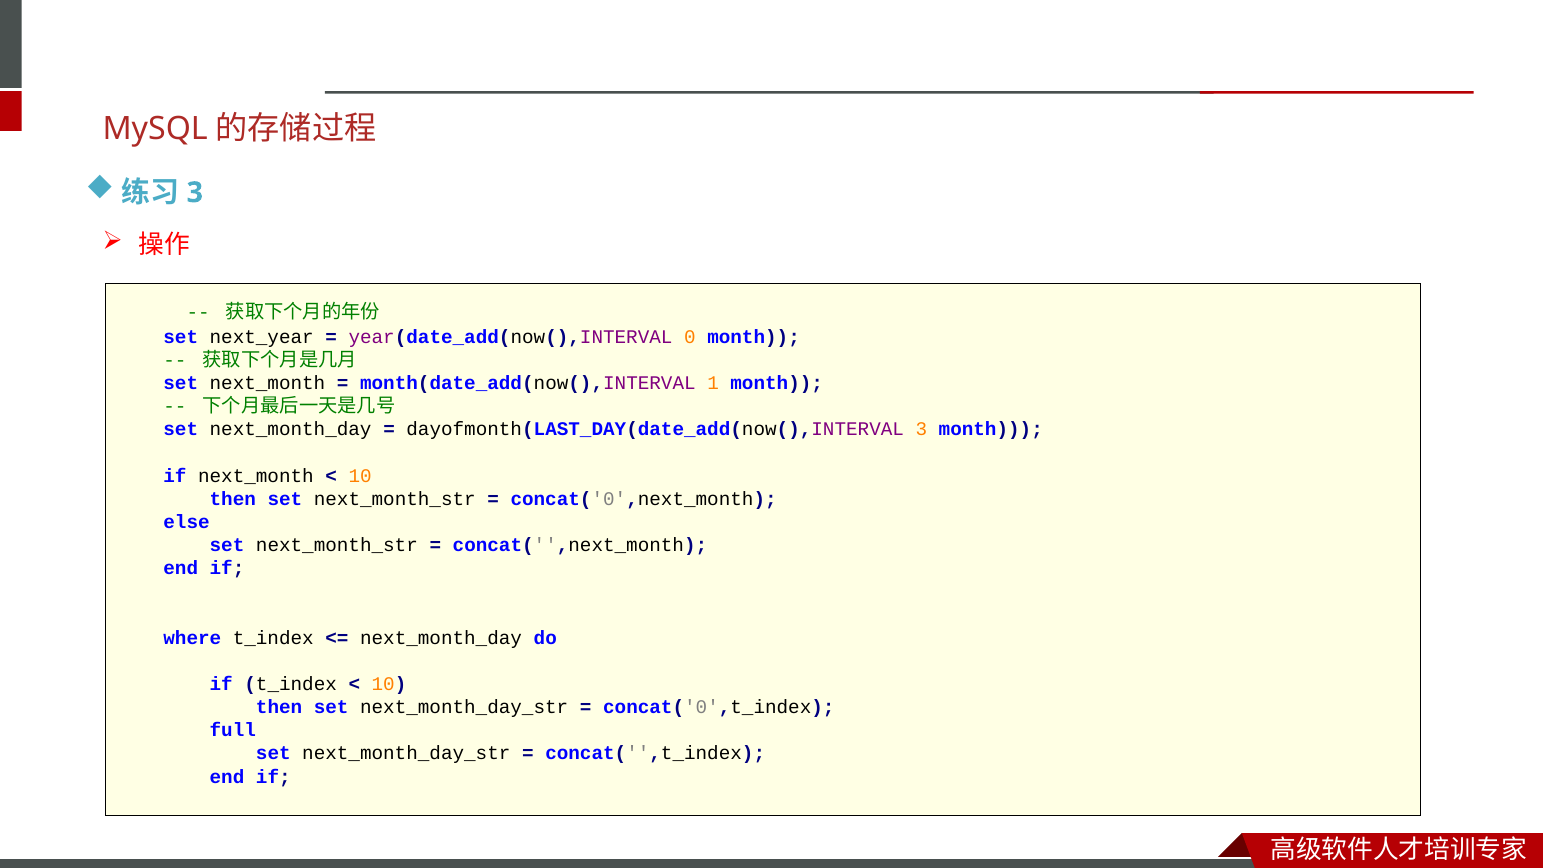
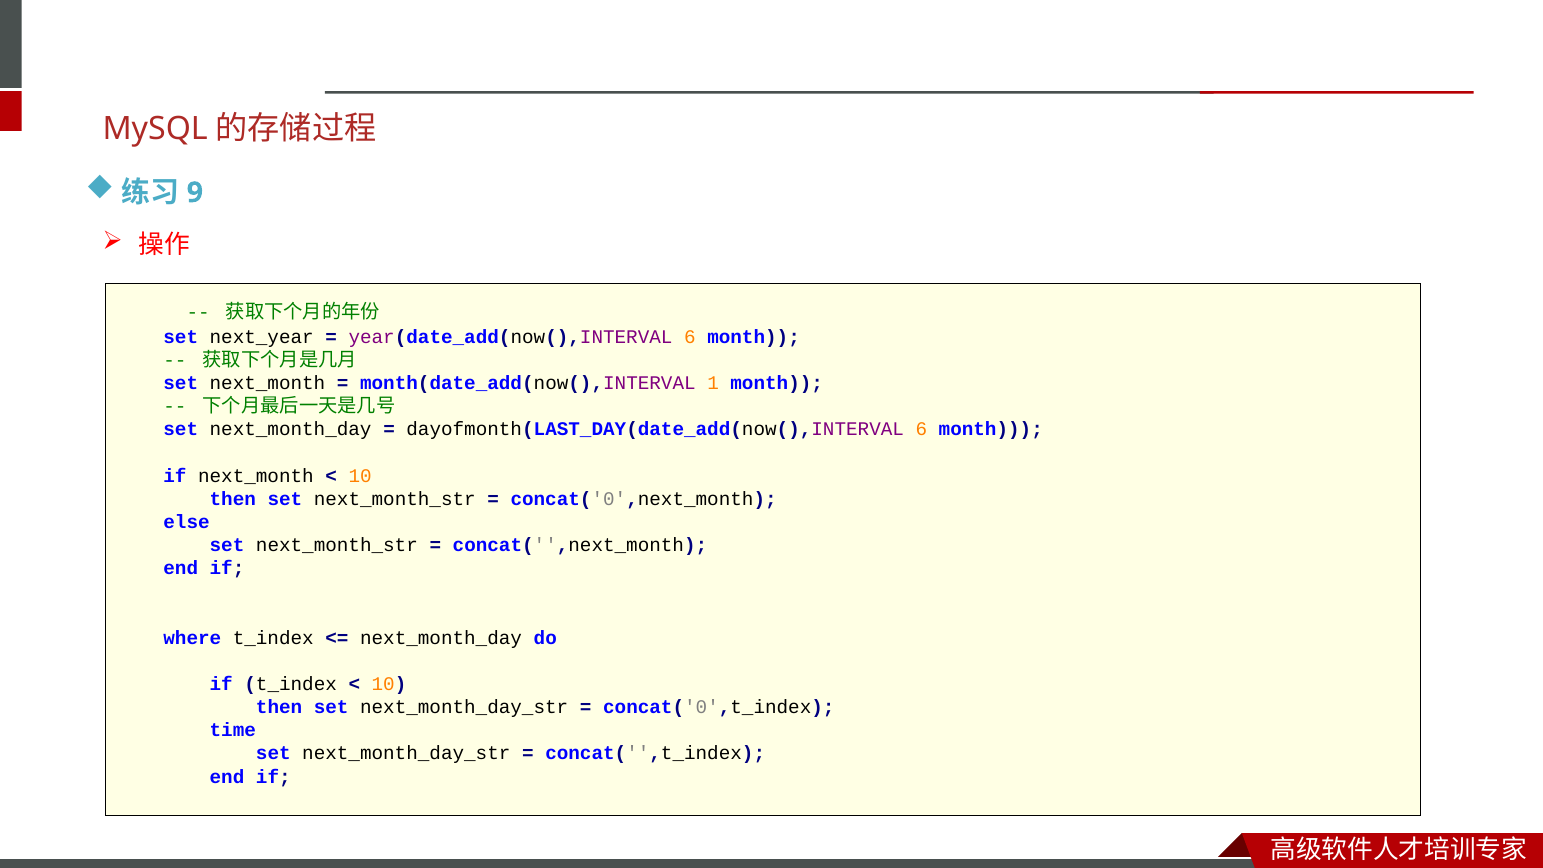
3: 3 -> 9 (195, 193)
year(date_add(now(),INTERVAL 0: 0 -> 6 (690, 337)
dayofmonth(LAST_DAY(date_add(now(),INTERVAL 3: 3 -> 6 (921, 429)
full: full -> time (233, 730)
